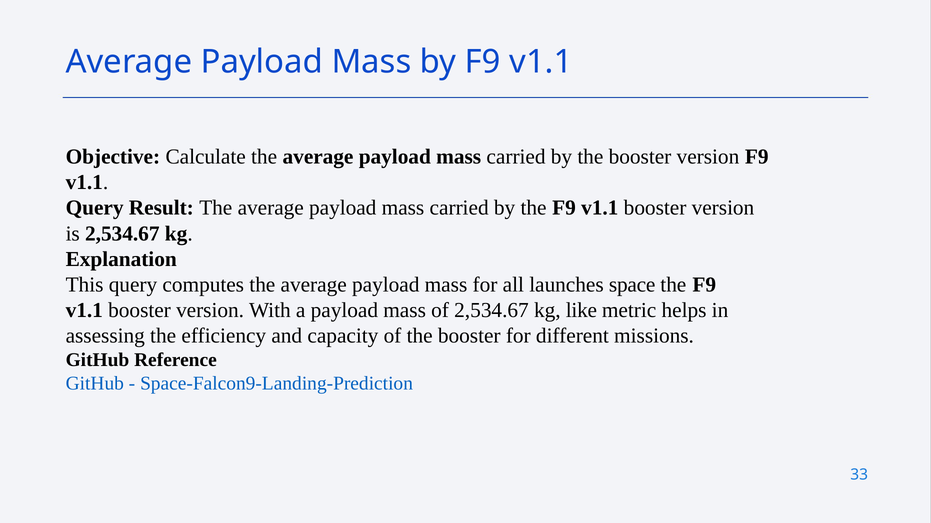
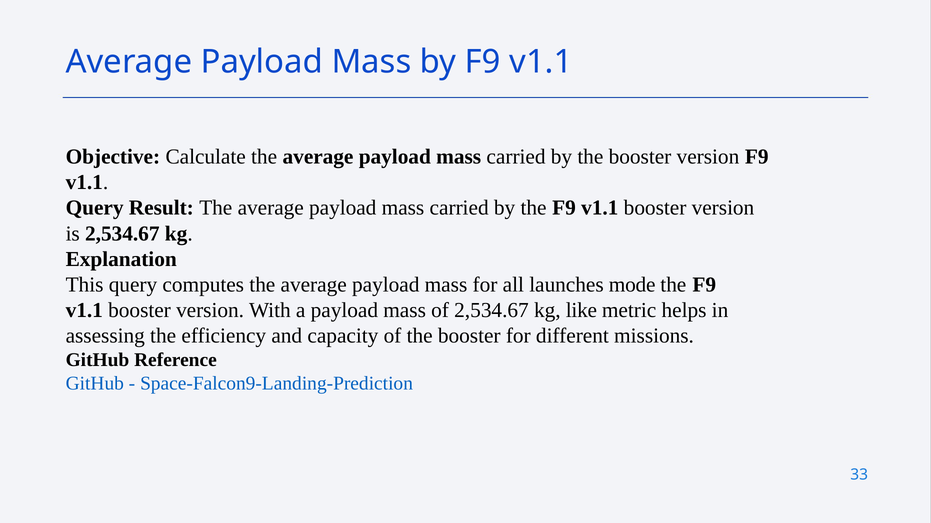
space: space -> mode (632, 285)
